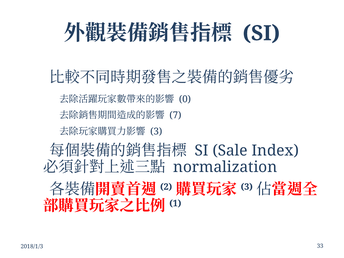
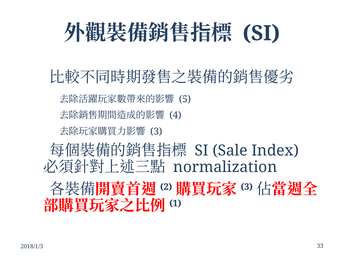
0: 0 -> 5 (185, 99)
7: 7 -> 4 (175, 115)
